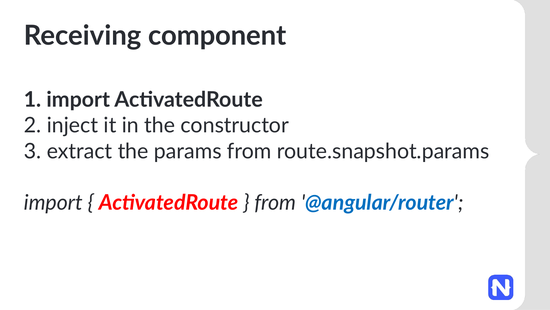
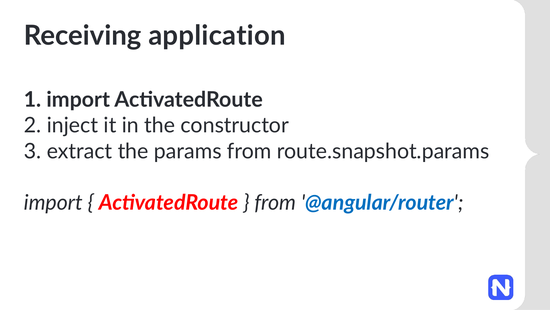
component: component -> application (217, 36)
